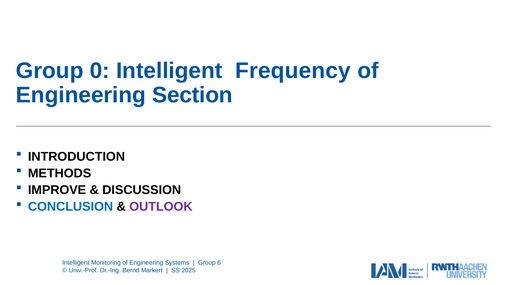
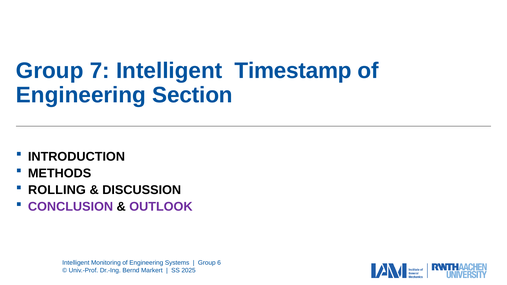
0: 0 -> 7 (100, 71)
Frequency: Frequency -> Timestamp (293, 71)
IMPROVE: IMPROVE -> ROLLING (57, 190)
CONCLUSION colour: blue -> purple (71, 207)
